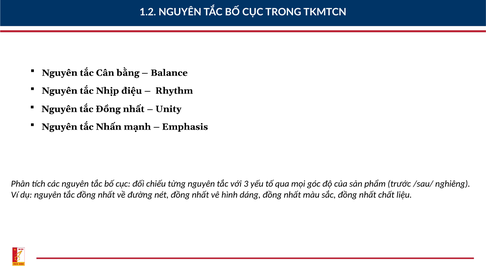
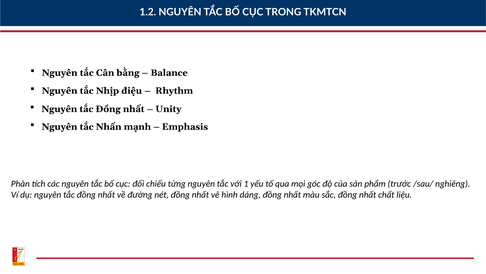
3: 3 -> 1 (246, 184)
